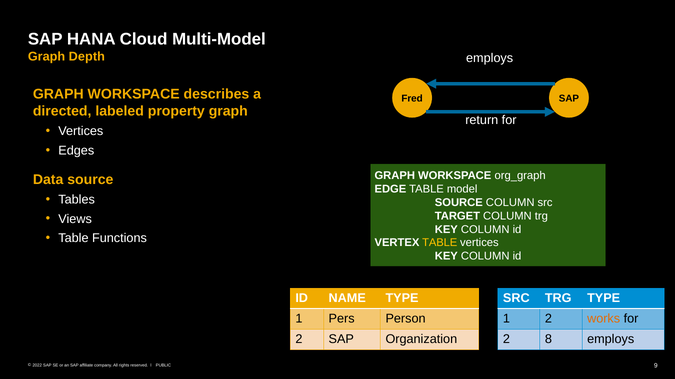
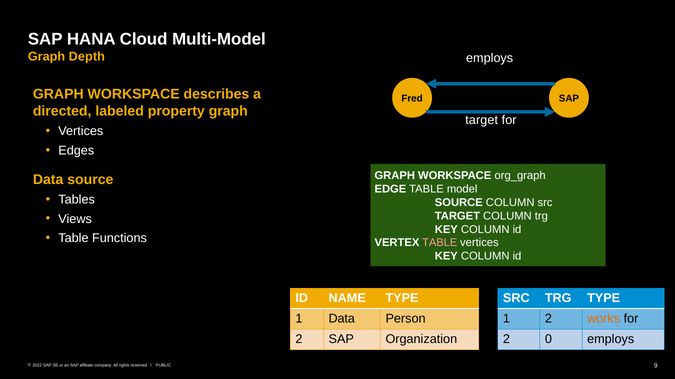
return: return -> target (482, 120)
TABLE colour: yellow -> pink (440, 243)
1 Pers: Pers -> Data (342, 319)
8: 8 -> 0 (548, 339)
